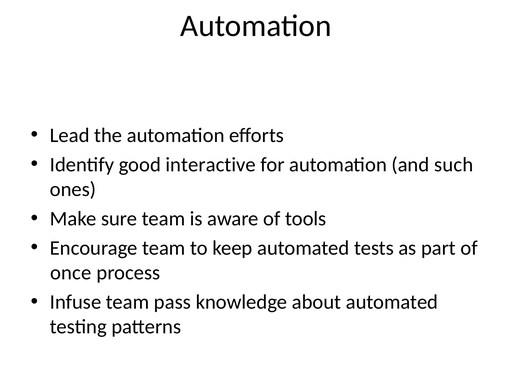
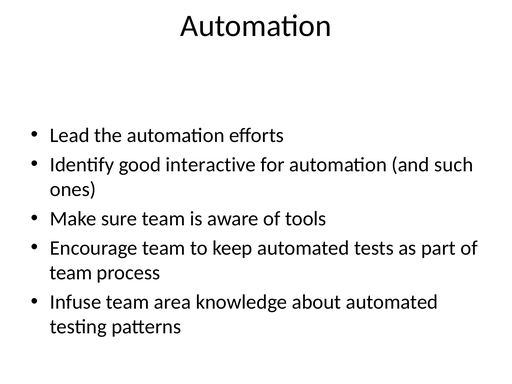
once: once -> team (71, 273)
pass: pass -> area (173, 302)
